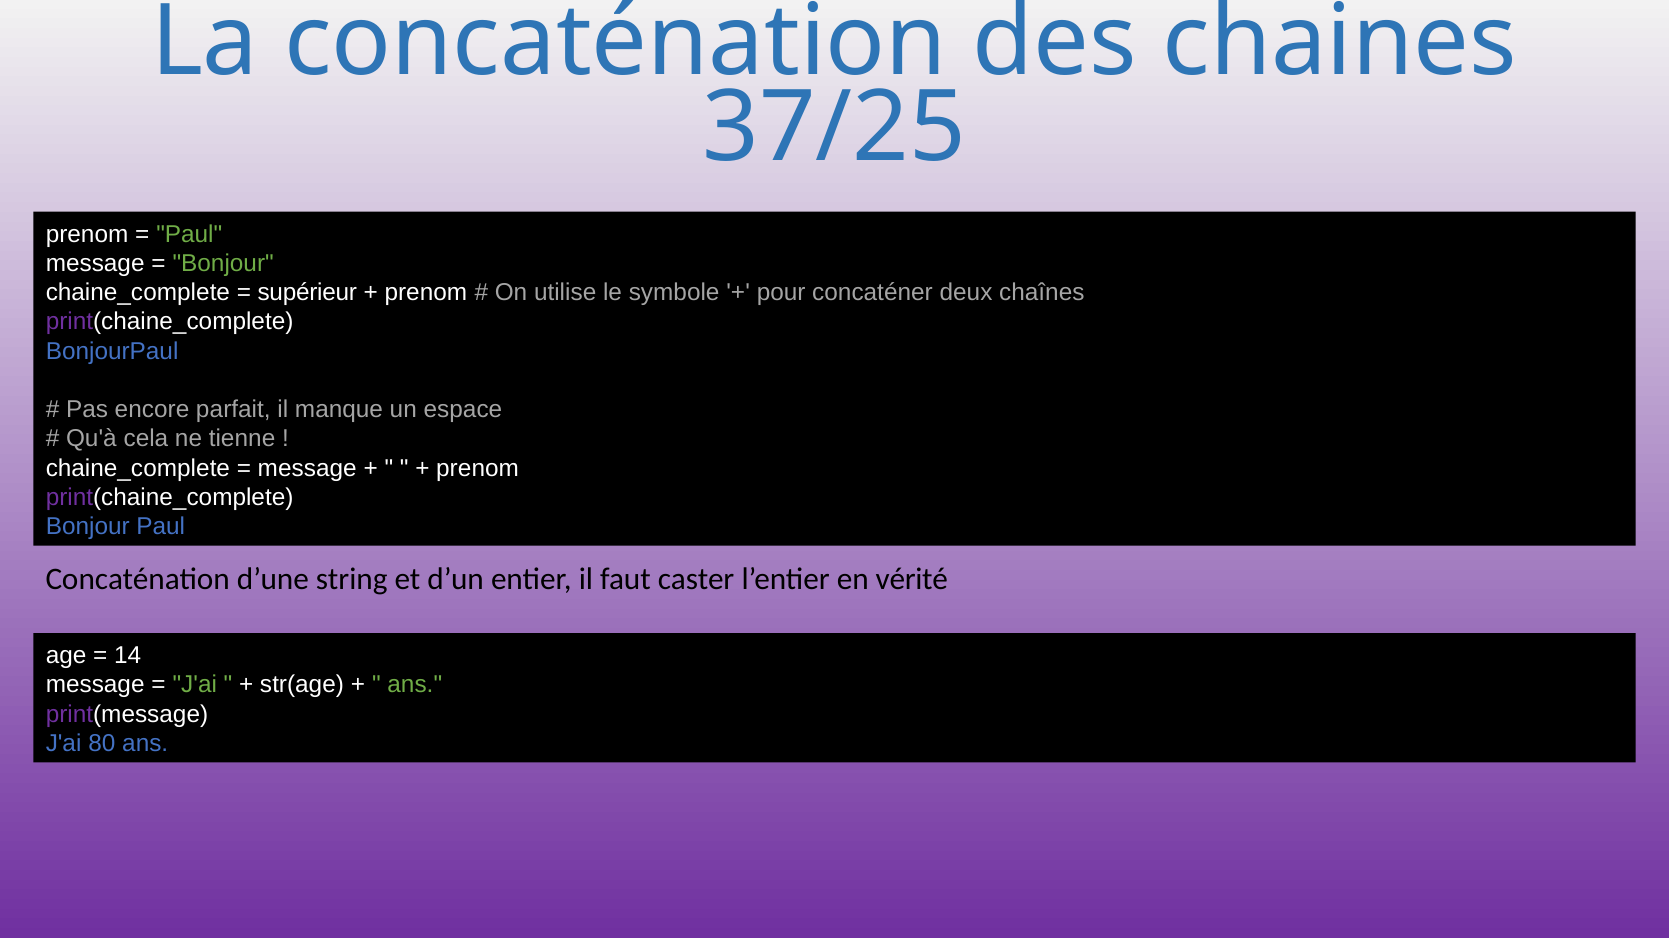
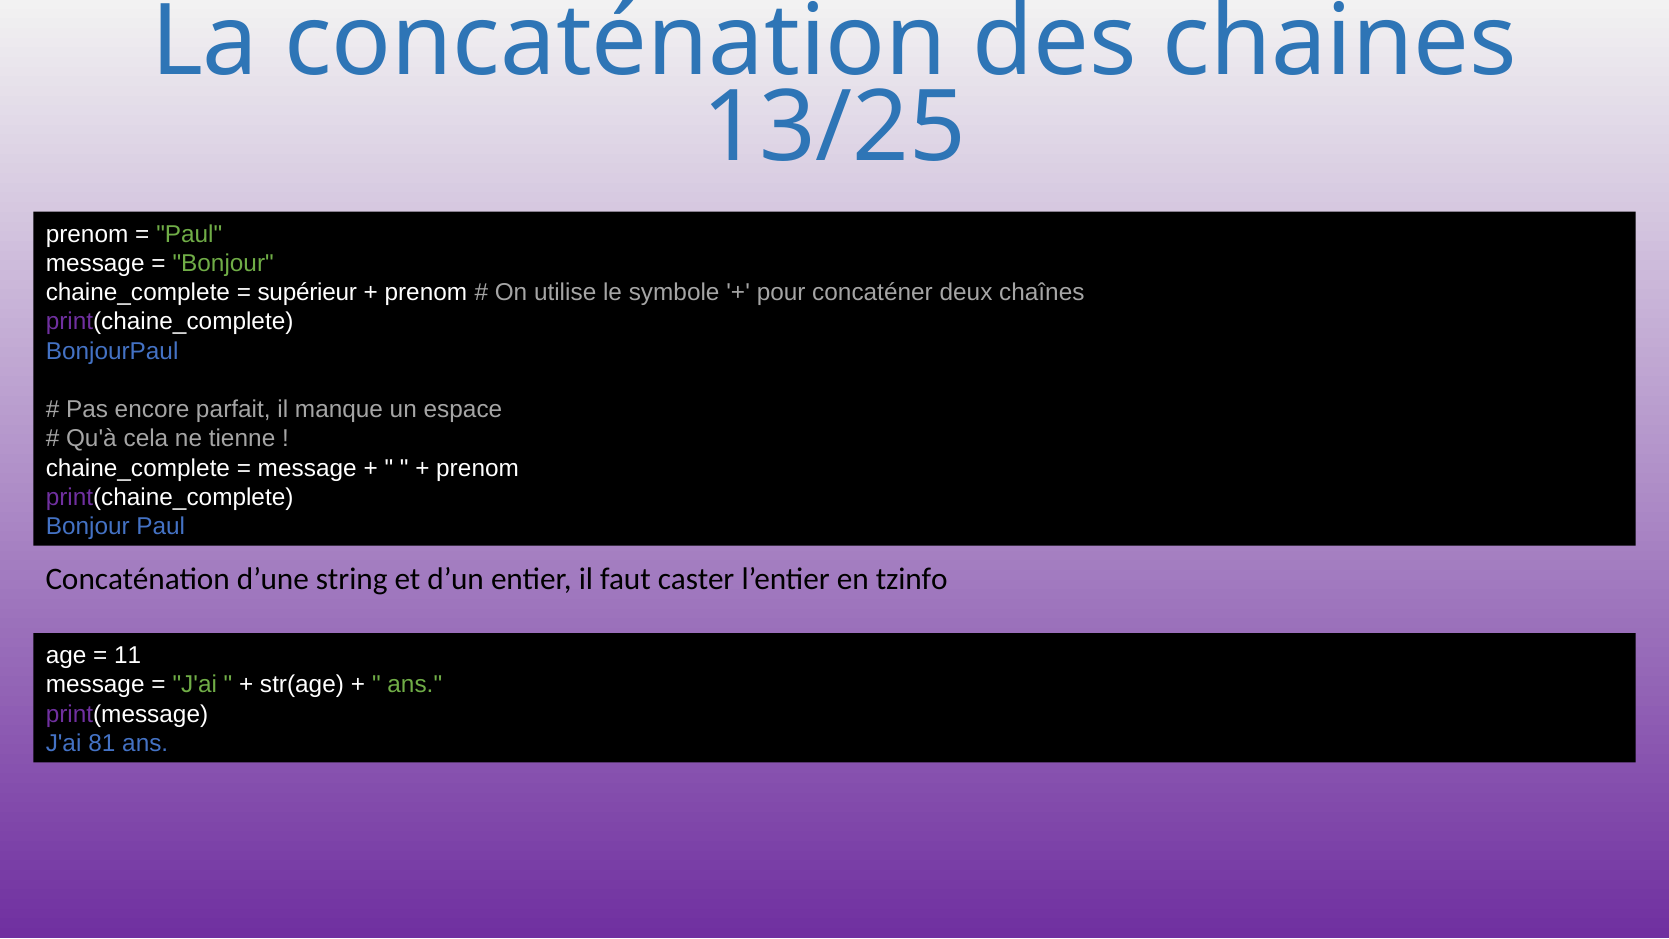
37/25: 37/25 -> 13/25 (834, 128)
vérité: vérité -> tzinfo (912, 579)
14: 14 -> 11 (128, 655)
80: 80 -> 81 (102, 743)
